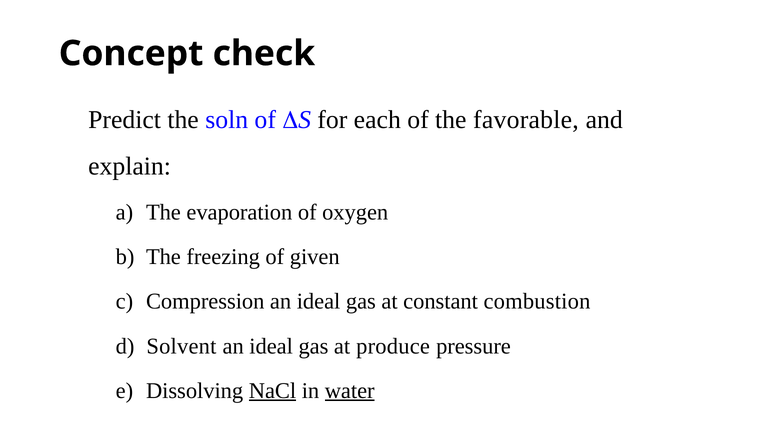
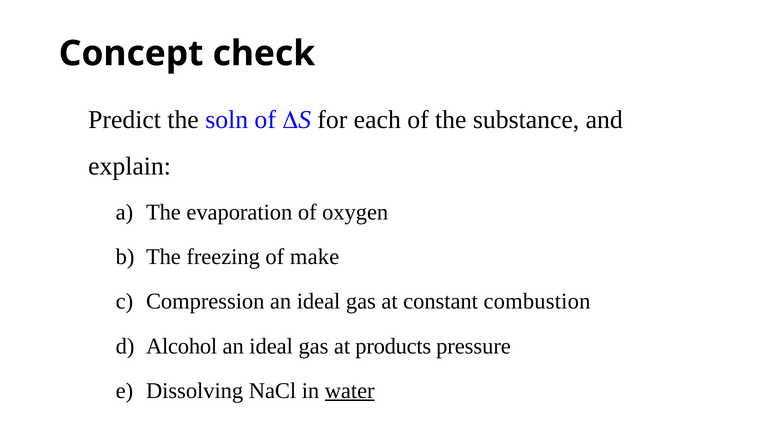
favorable: favorable -> substance (526, 120)
given: given -> make (315, 257)
Solvent: Solvent -> Alcohol (182, 346)
produce: produce -> products (393, 346)
NaCl underline: present -> none (272, 390)
